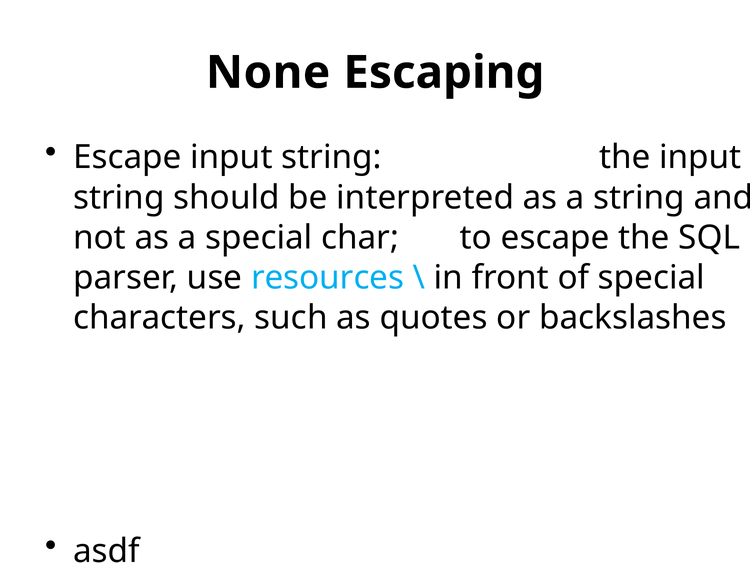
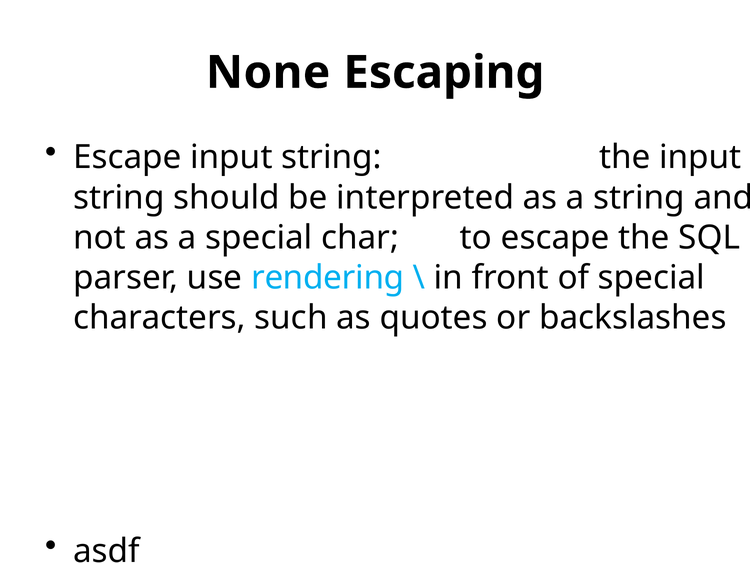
resources: resources -> rendering (328, 277)
